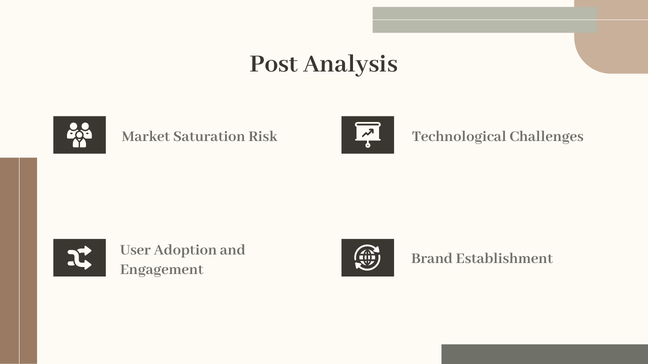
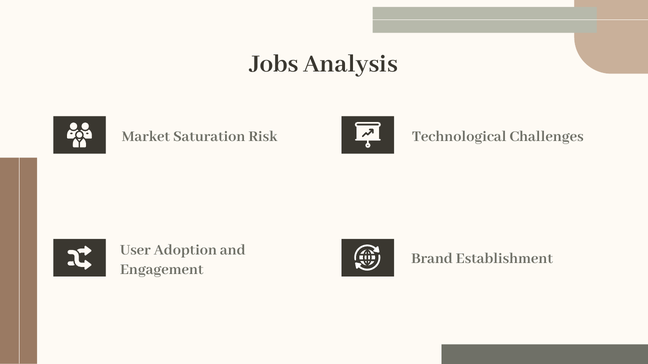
Post: Post -> Jobs (274, 63)
